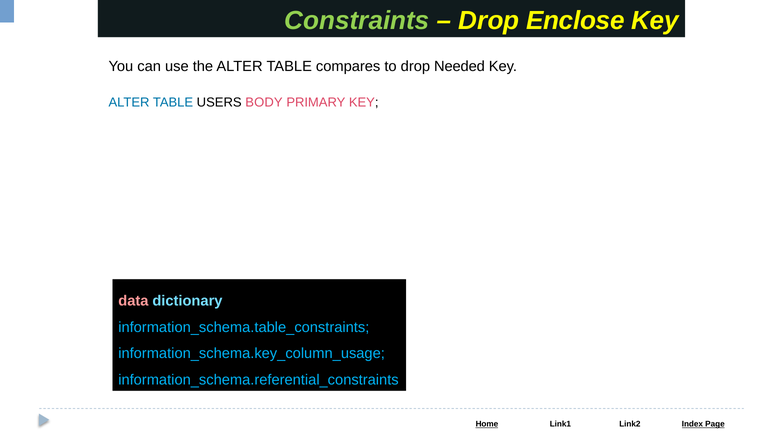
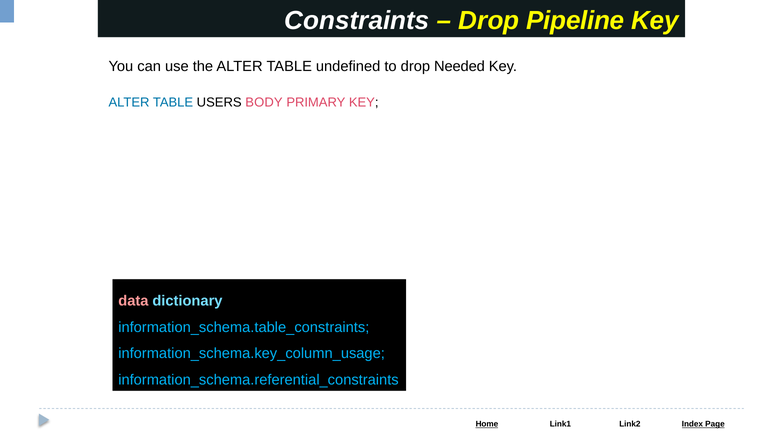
Constraints colour: light green -> white (357, 20)
Enclose: Enclose -> Pipeline (575, 20)
compares: compares -> undefined (348, 67)
